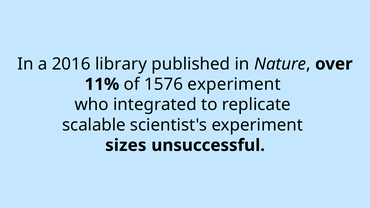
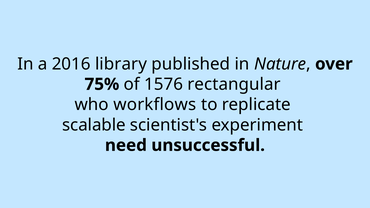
11%: 11% -> 75% (102, 84)
1576 experiment: experiment -> rectangular (234, 84)
integrated: integrated -> workflows (155, 105)
sizes: sizes -> need (126, 145)
